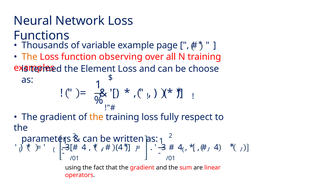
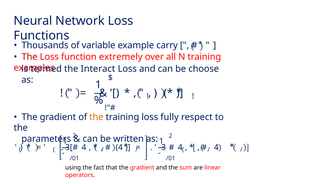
page: page -> carry (167, 45)
The colour: orange -> red (30, 57)
observing: observing -> extremely (121, 57)
Element: Element -> Interact (98, 69)
